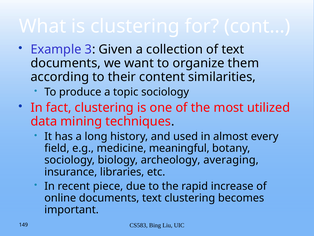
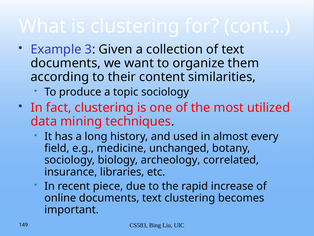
meaningful: meaningful -> unchanged (179, 148)
averaging: averaging -> correlated (231, 160)
